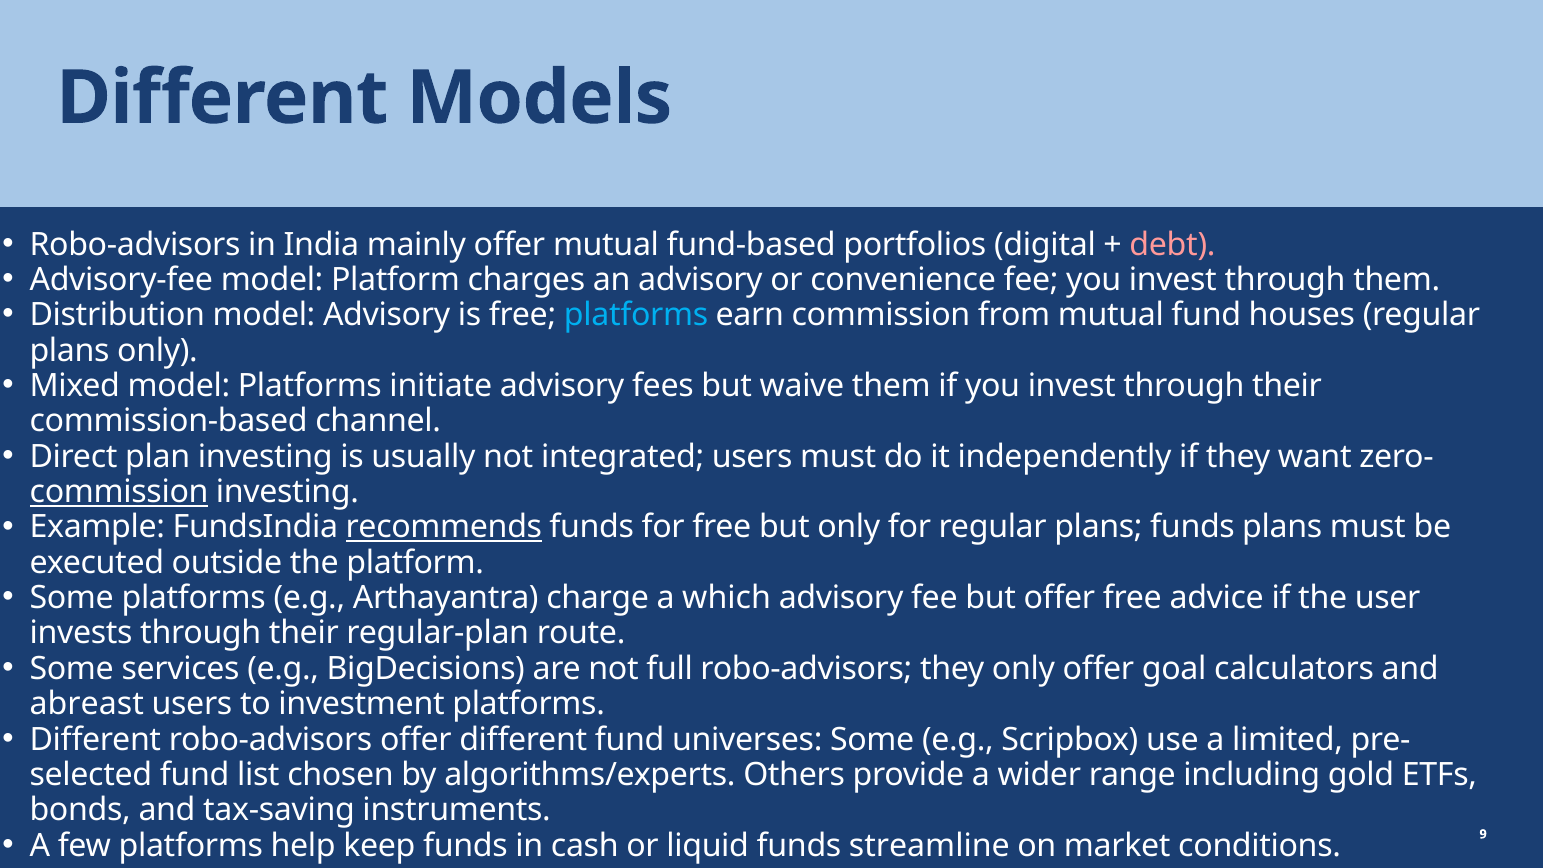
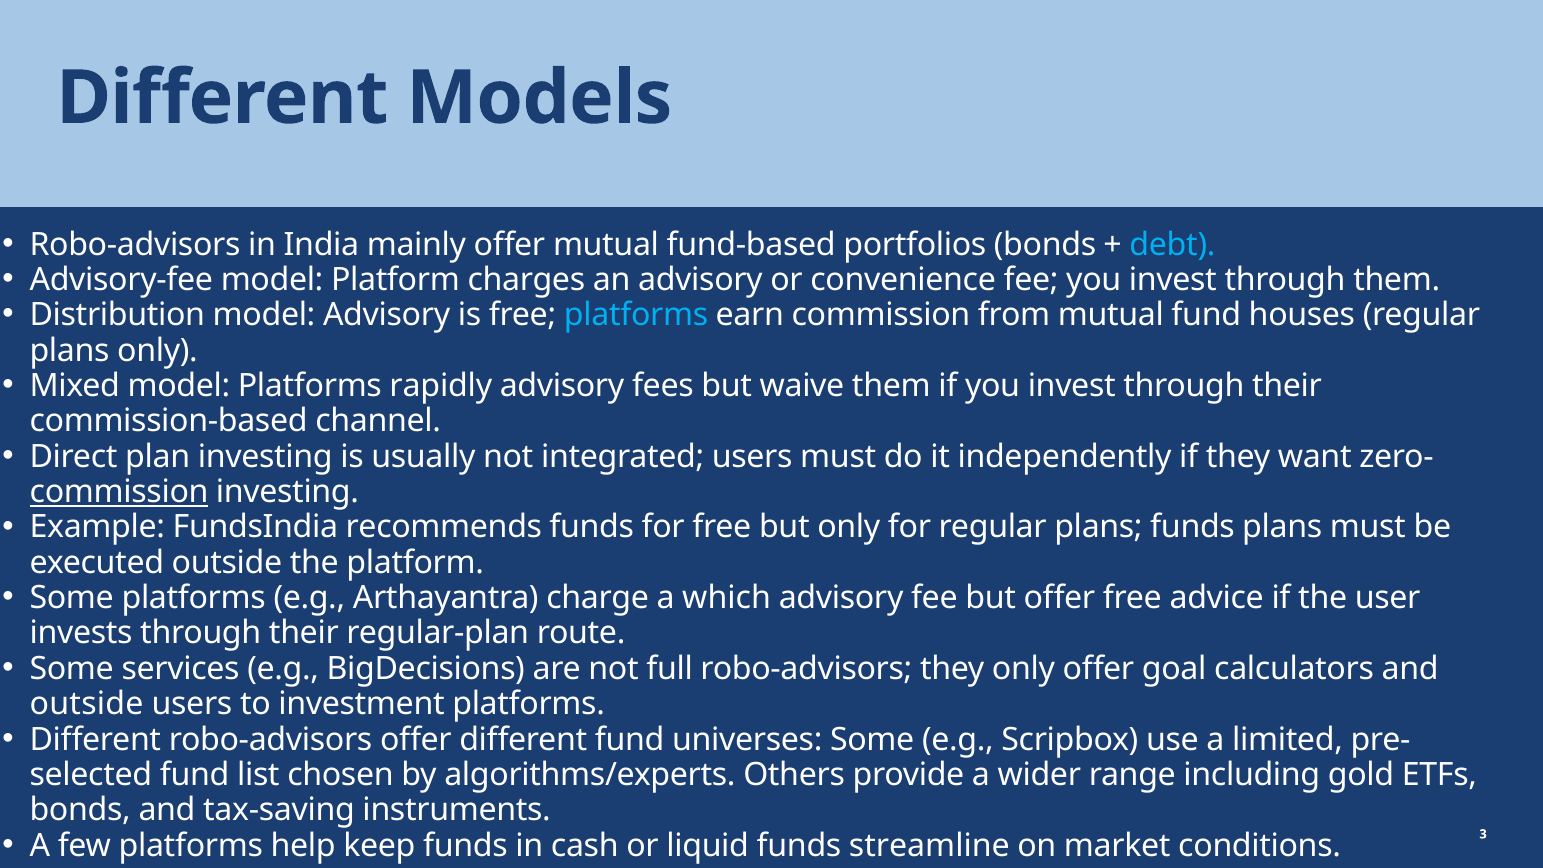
portfolios digital: digital -> bonds (1045, 244)
debt colour: pink -> light blue (1172, 244)
initiate: initiate -> rapidly (441, 386)
recommends underline: present -> none (444, 527)
abreast: abreast -> outside (87, 704)
9: 9 -> 3 (1483, 834)
